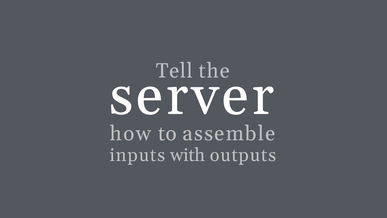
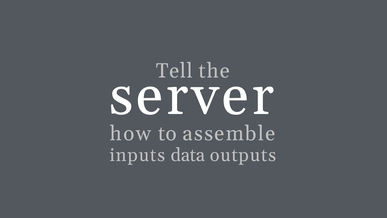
with: with -> data (188, 155)
